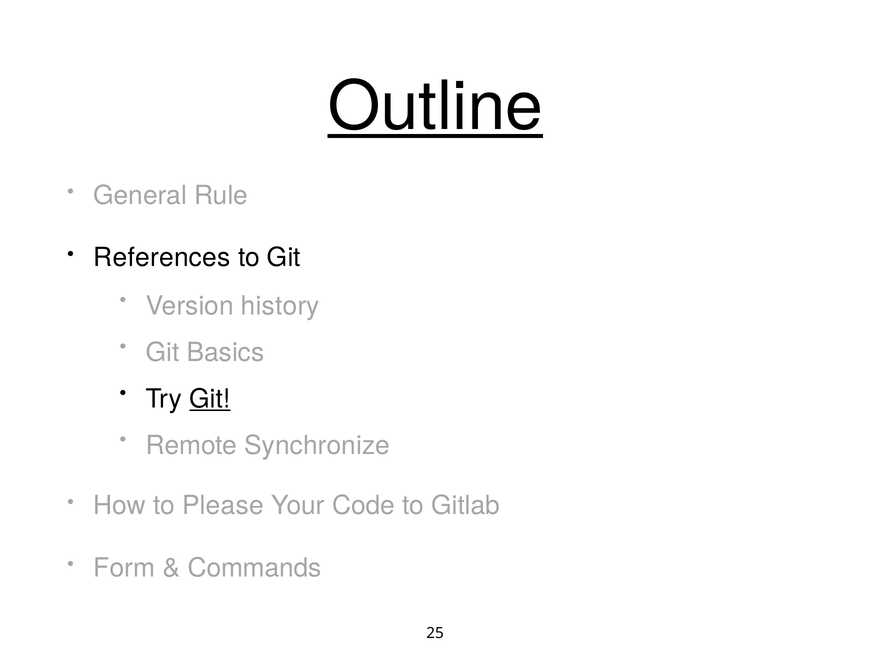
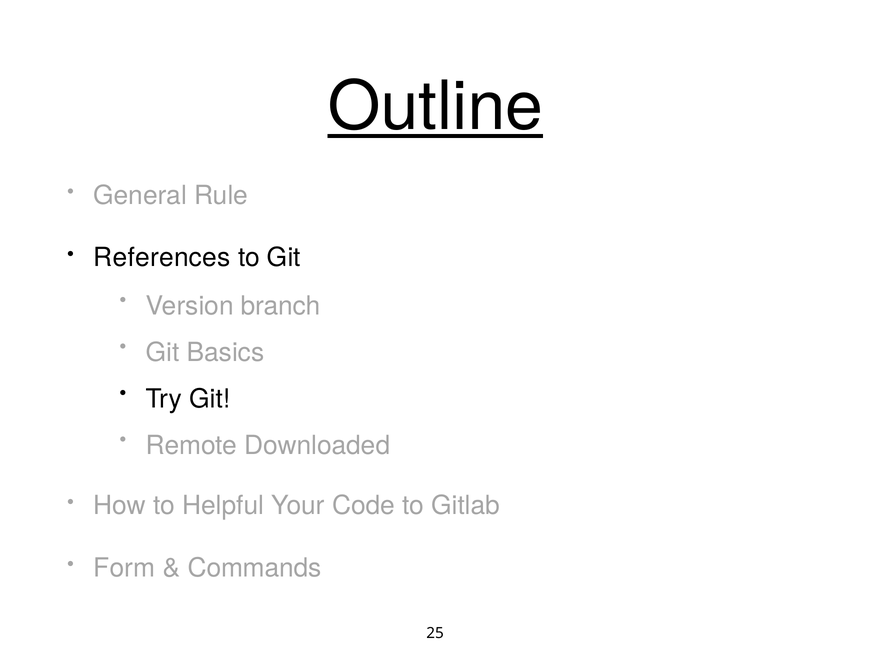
history: history -> branch (281, 306)
Git underline: present -> none (210, 399)
Synchronize: Synchronize -> Downloaded (317, 446)
Please: Please -> Helpful (223, 506)
